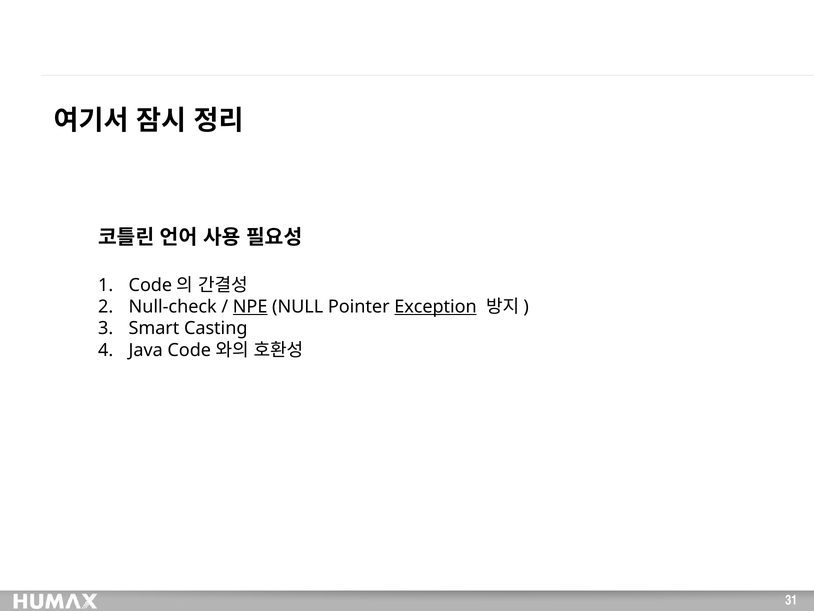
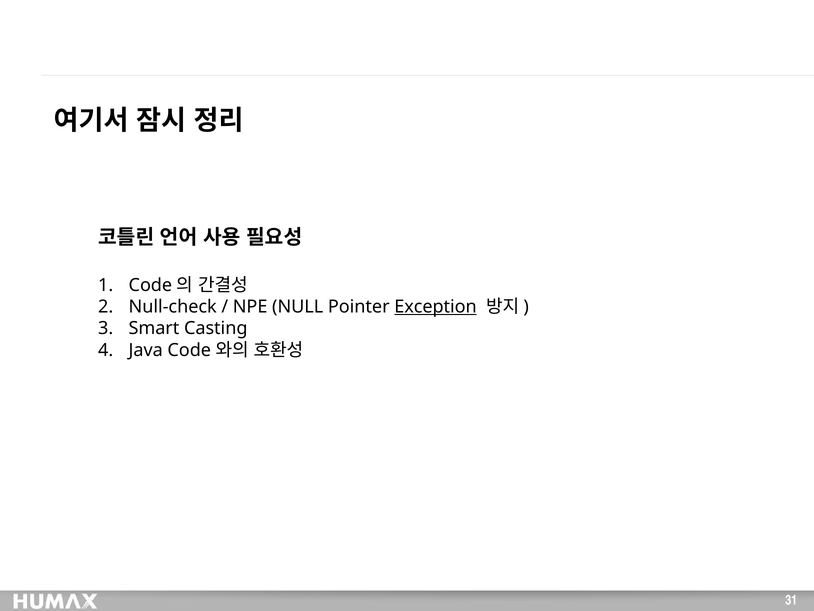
NPE underline: present -> none (250, 307)
